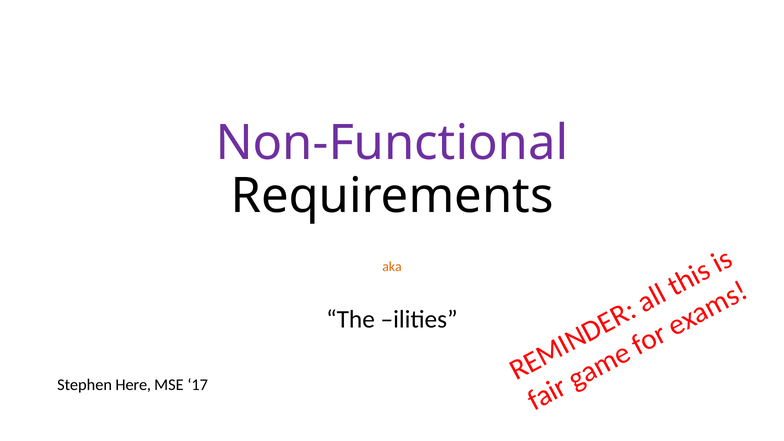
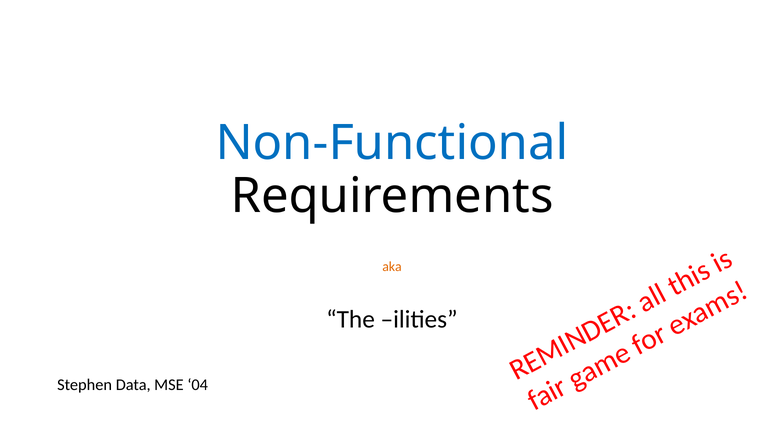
Non-Functional colour: purple -> blue (392, 143)
Here: Here -> Data (133, 385)
17: 17 -> 04 (198, 385)
